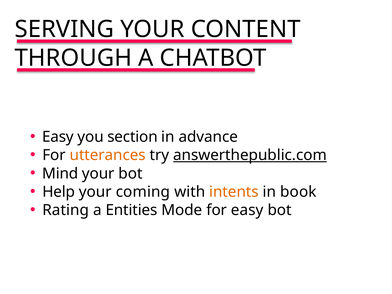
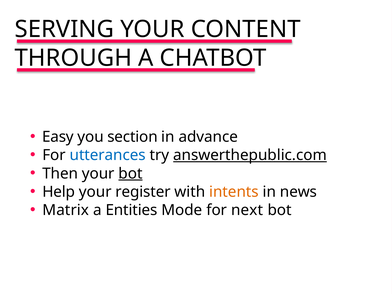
utterances colour: orange -> blue (108, 155)
Mind: Mind -> Then (60, 174)
bot underline: none -> present (130, 174)
coming: coming -> register (143, 192)
book: book -> news (298, 192)
Rating: Rating -> Matrix (66, 210)
for easy: easy -> next (247, 210)
